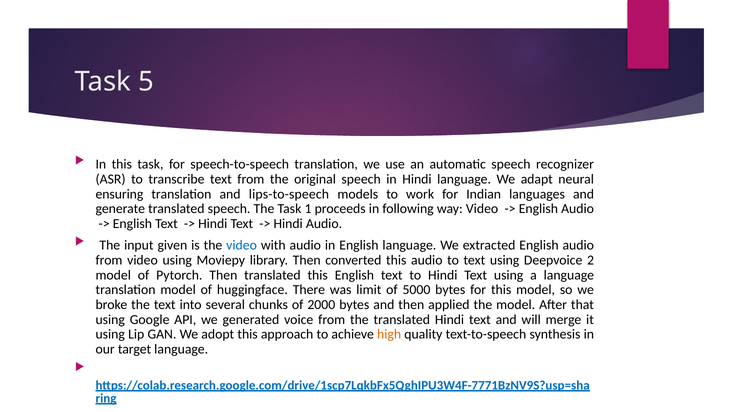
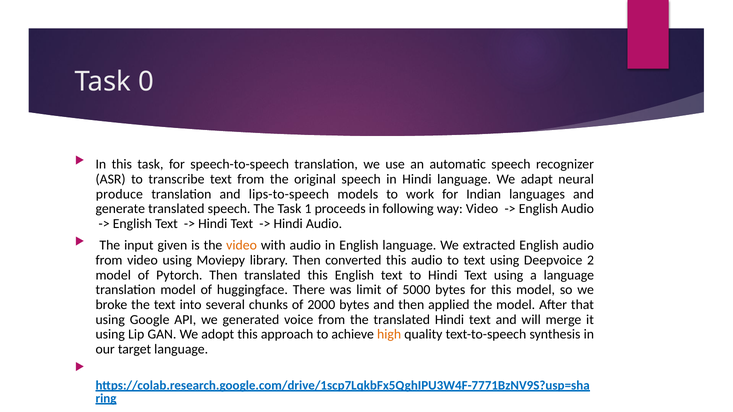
5: 5 -> 0 (146, 82)
ensuring: ensuring -> produce (119, 194)
video colour: blue -> orange (242, 246)
